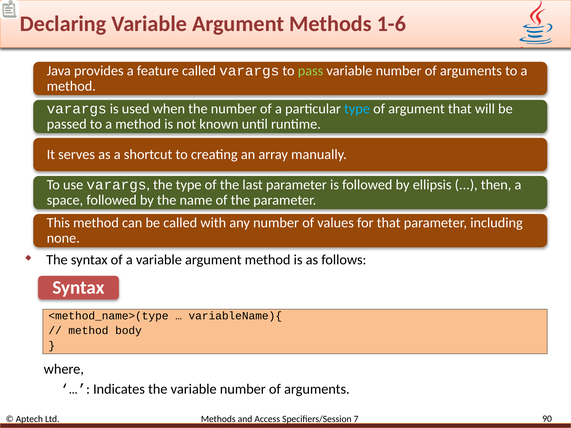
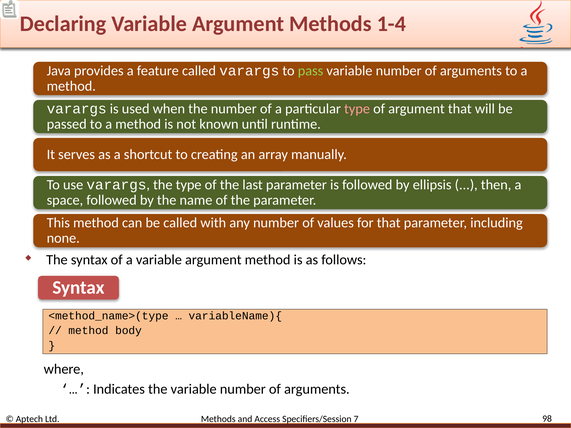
1-6: 1-6 -> 1-4 (391, 24)
type colour: light blue -> pink (357, 109)
90: 90 -> 98 (547, 419)
